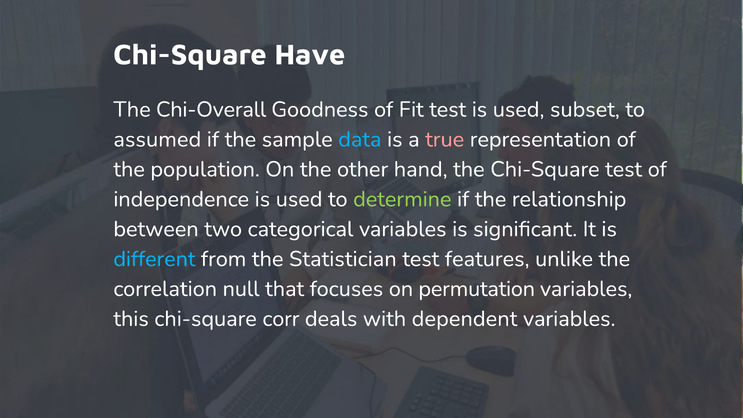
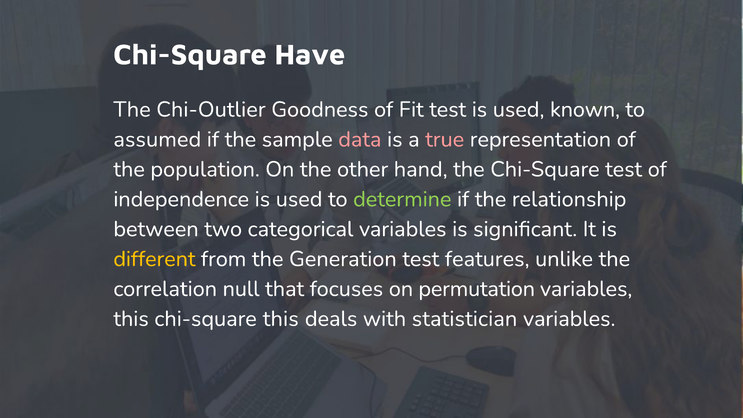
Chi-Overall: Chi-Overall -> Chi-Outlier (211, 109)
subset: subset -> known (585, 109)
data colour: light blue -> pink (360, 139)
different colour: light blue -> yellow (154, 259)
Statistician: Statistician -> Generation (343, 259)
chi-square corr: corr -> this (281, 319)
dependent: dependent -> statistician (465, 319)
